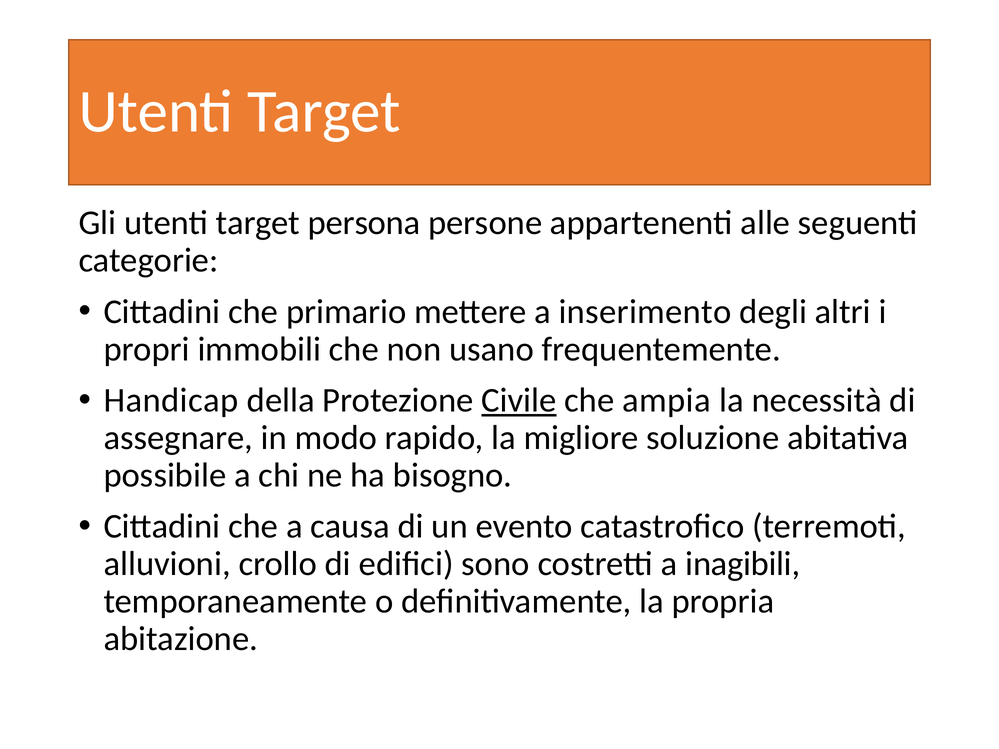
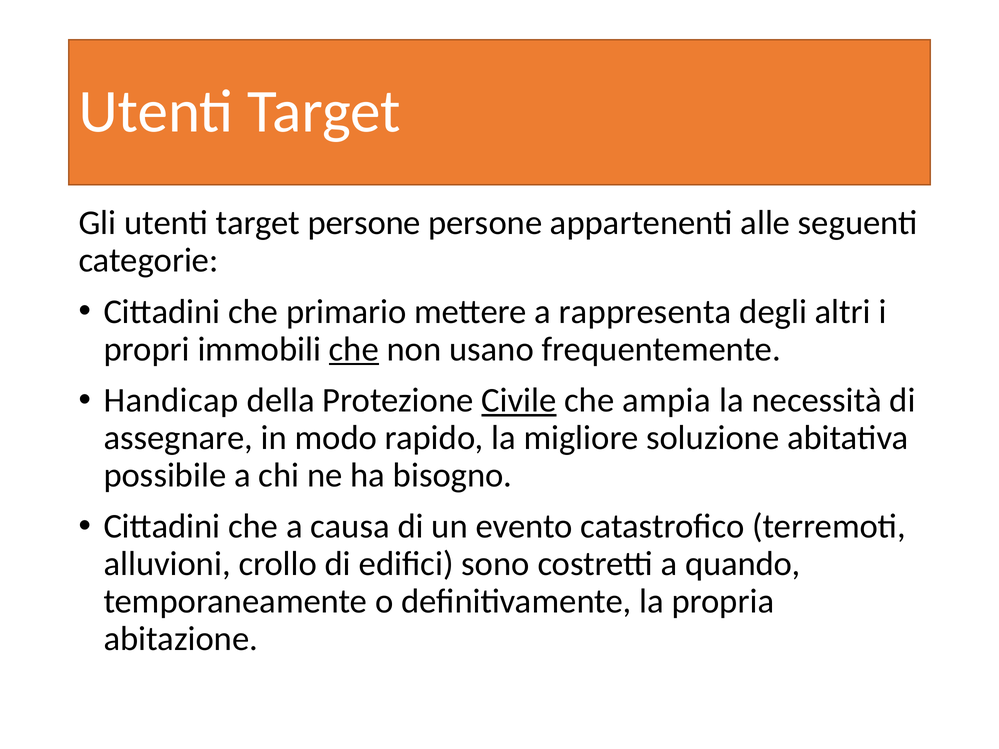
target persona: persona -> persone (364, 223)
inserimento: inserimento -> rappresenta (645, 312)
che underline: none -> present (354, 349)
inagibili: inagibili -> quando (743, 564)
